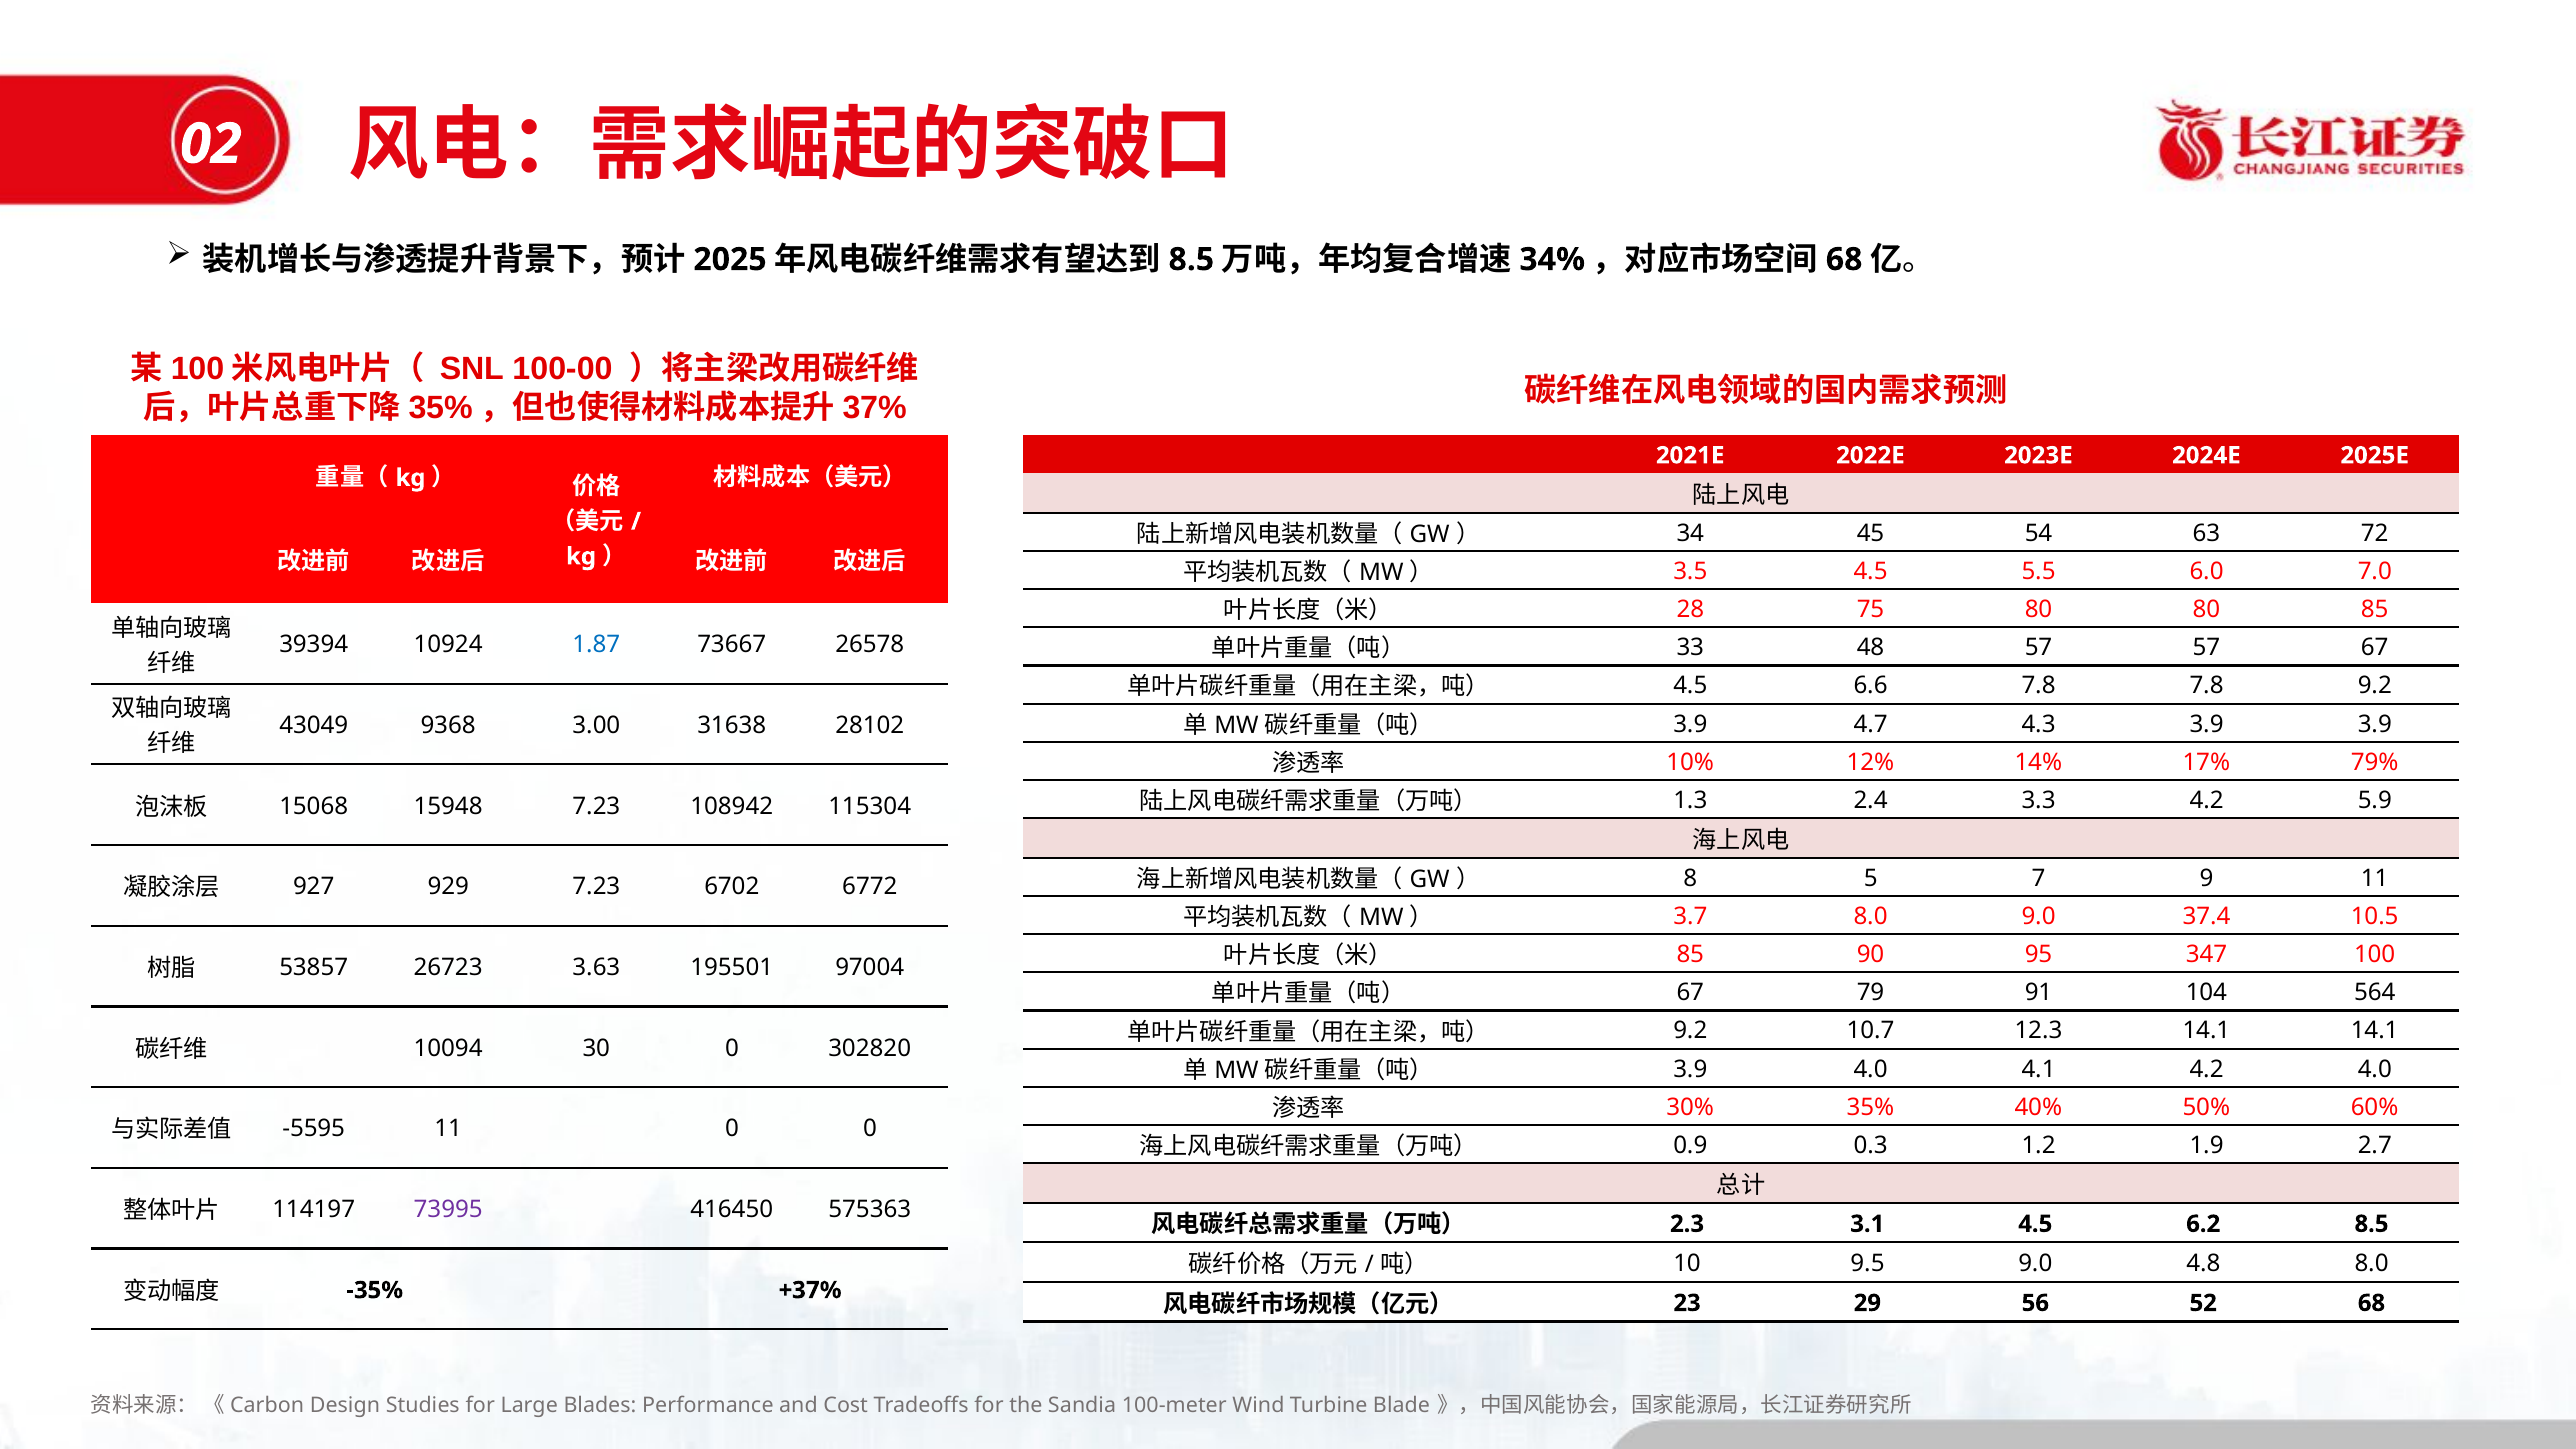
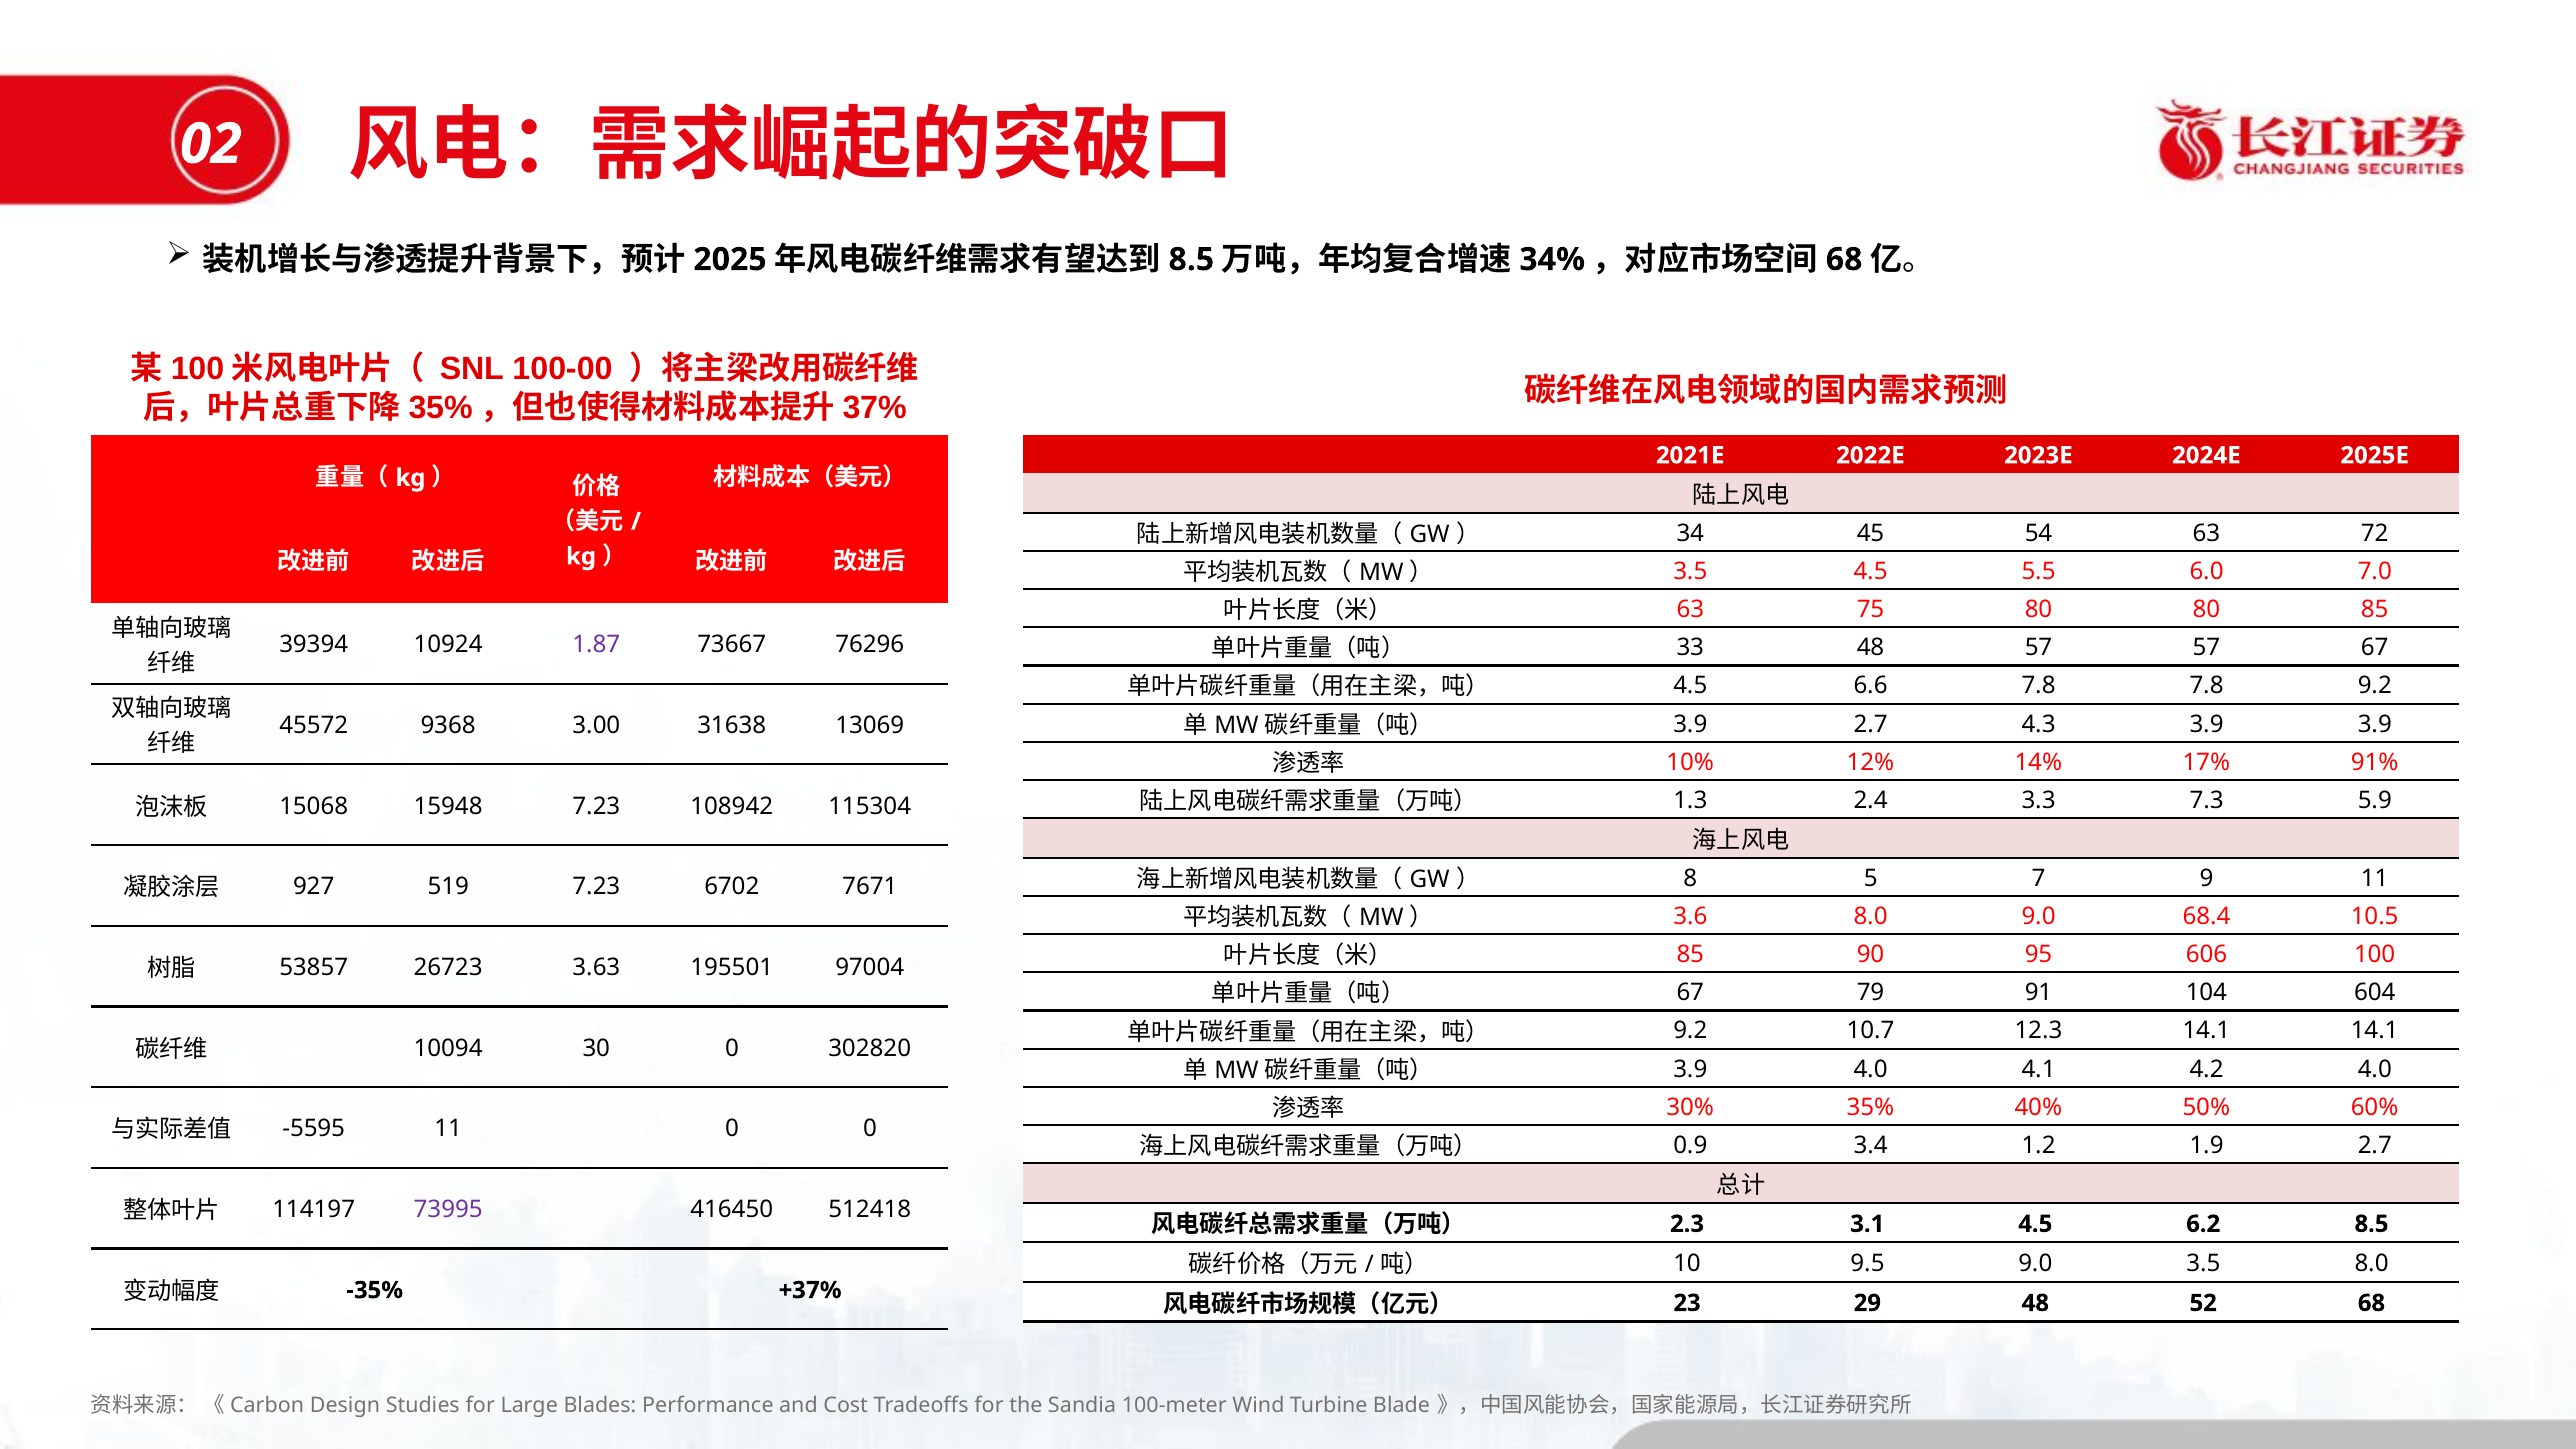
28: 28 -> 63 (1690, 610)
1.87 colour: blue -> purple (596, 645)
26578: 26578 -> 76296 (870, 645)
3.9 4.7: 4.7 -> 2.7 (1871, 724)
43049: 43049 -> 45572 (314, 725)
28102: 28102 -> 13069 (870, 725)
79%: 79% -> 91% (2375, 762)
3.3 4.2: 4.2 -> 7.3 (2207, 800)
929: 929 -> 519 (448, 887)
6772: 6772 -> 7671 (870, 887)
3.7: 3.7 -> 3.6 (1690, 916)
37.4: 37.4 -> 68.4 (2207, 916)
347: 347 -> 606 (2206, 955)
564: 564 -> 604 (2375, 993)
0.3: 0.3 -> 3.4 (1871, 1146)
575363: 575363 -> 512418 (870, 1210)
9.0 4.8: 4.8 -> 3.5 (2203, 1263)
29 56: 56 -> 48 (2035, 1303)
